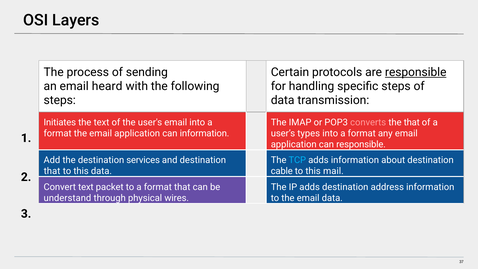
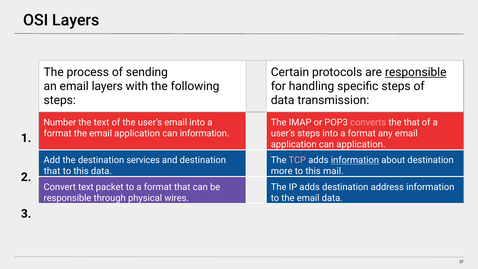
email heard: heard -> layers (107, 86)
Initiates: Initiates -> Number (60, 122)
user’s types: types -> steps (309, 133)
can responsible: responsible -> application (361, 144)
TCP colour: light blue -> pink (297, 160)
information underline: none -> present (355, 160)
cable: cable -> more (282, 171)
understand: understand -> responsible (67, 198)
